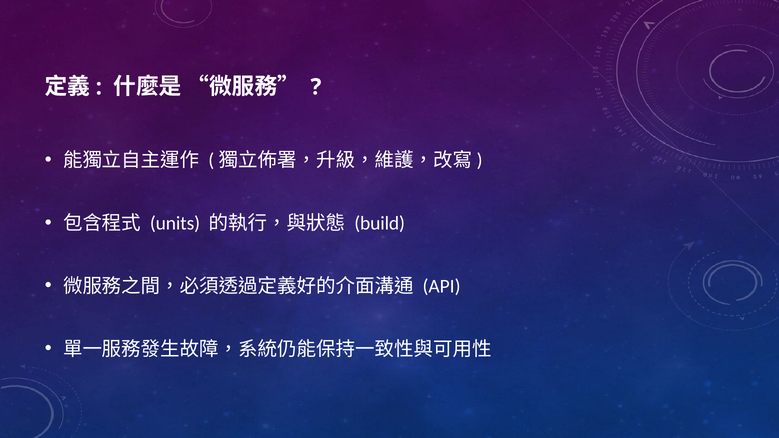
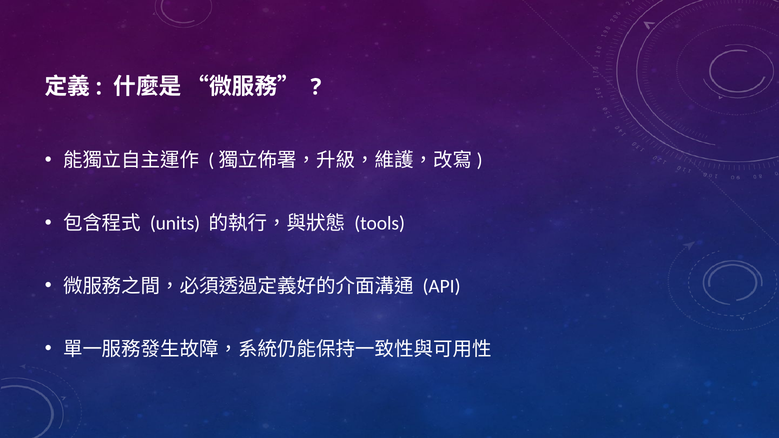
build: build -> tools (380, 223)
